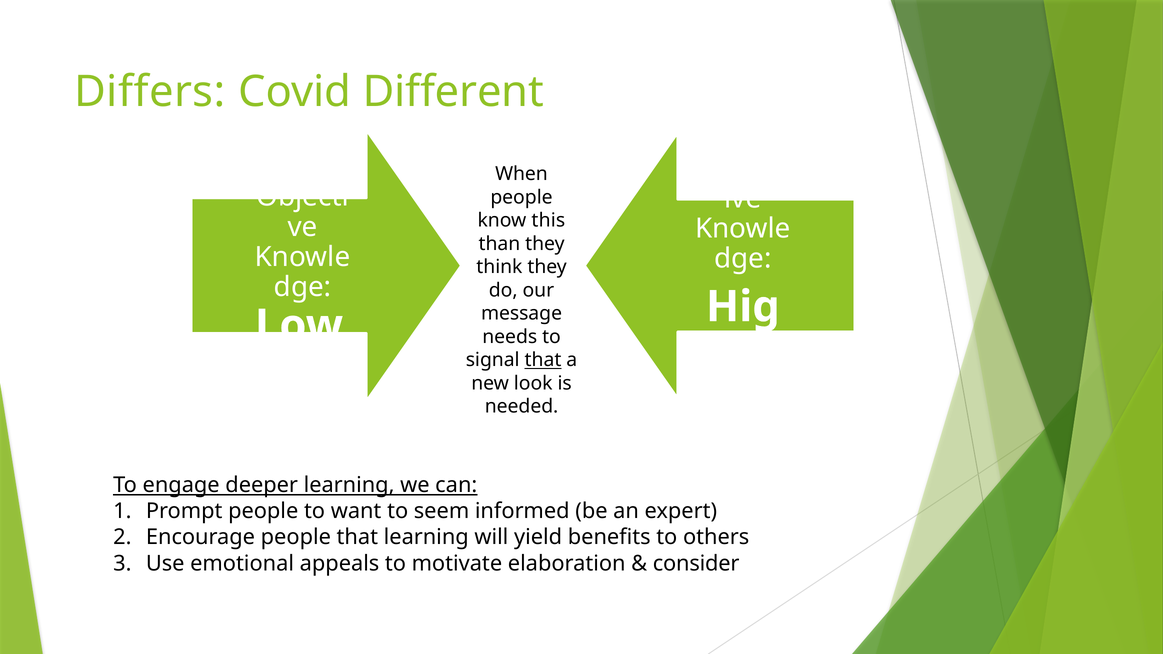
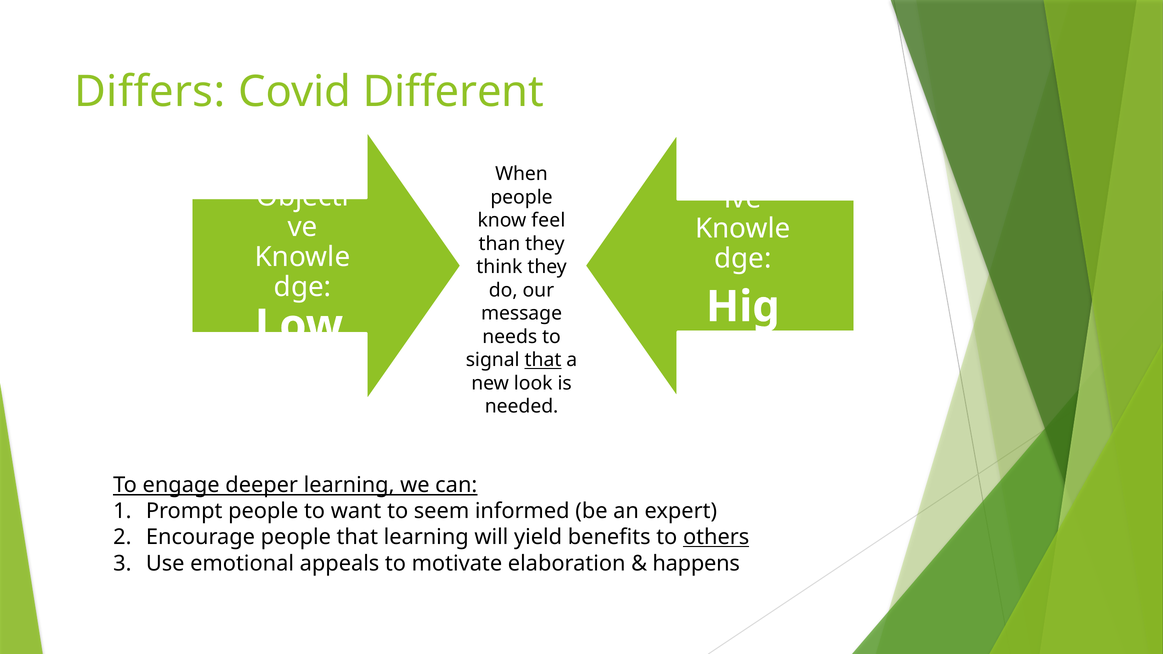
this: this -> feel (548, 221)
others underline: none -> present (716, 537)
consider: consider -> happens (696, 563)
